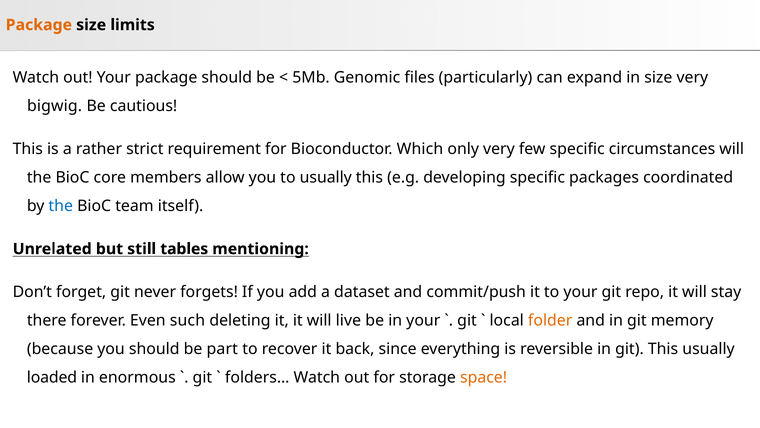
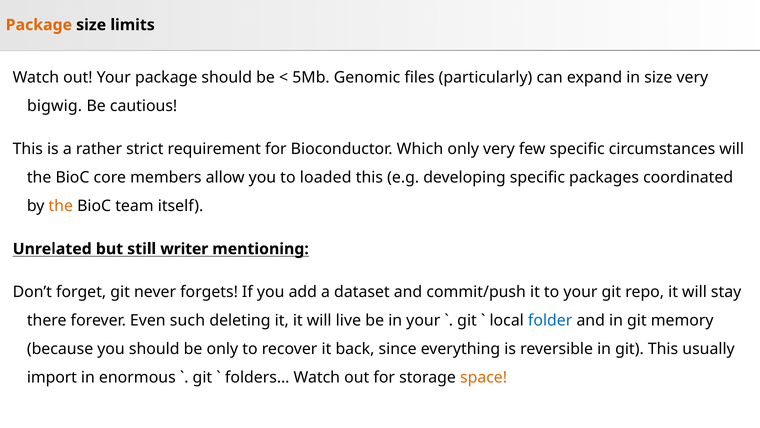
to usually: usually -> loaded (326, 177)
the colour: blue -> orange (61, 206)
tables: tables -> writer (184, 249)
folder colour: orange -> blue (550, 320)
be part: part -> only (222, 349)
loaded: loaded -> import (52, 377)
